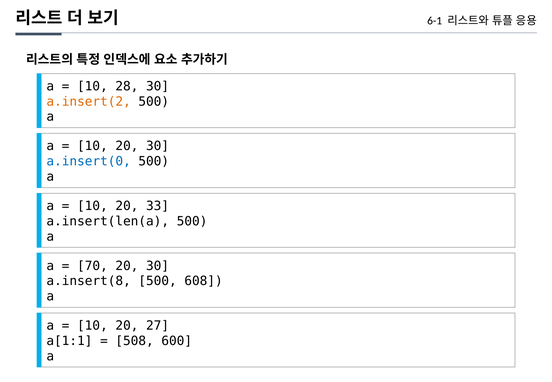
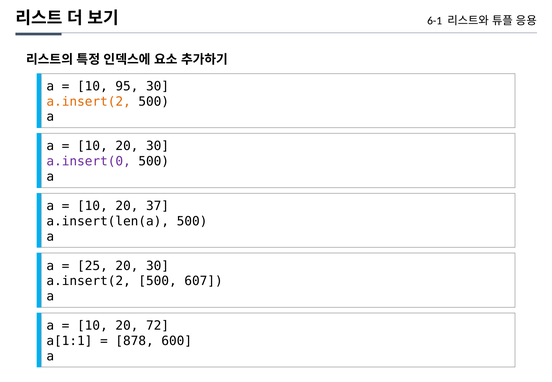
28: 28 -> 95 (127, 86)
a.insert(0 colour: blue -> purple (89, 161)
33: 33 -> 37 (158, 206)
70: 70 -> 25 (92, 266)
a.insert(8: a.insert(8 -> a.insert(2 (89, 281)
608: 608 -> 607 (204, 281)
27: 27 -> 72 (158, 326)
508: 508 -> 878 (135, 341)
